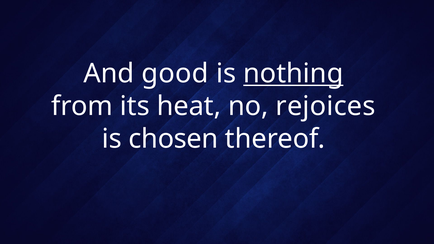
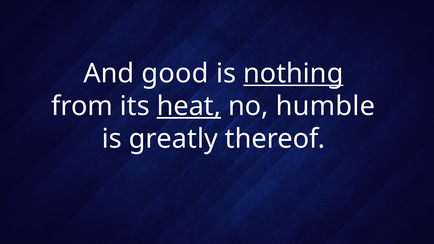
heat underline: none -> present (189, 106)
rejoices: rejoices -> humble (326, 106)
chosen: chosen -> greatly (173, 139)
